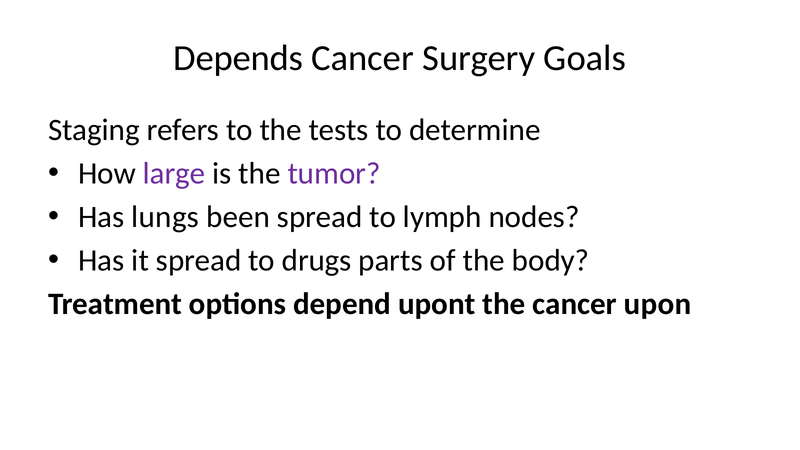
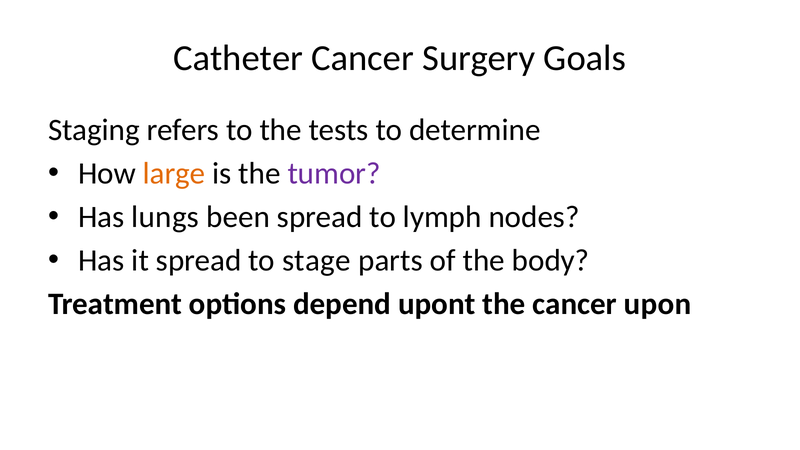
Depends: Depends -> Catheter (238, 58)
large colour: purple -> orange (174, 173)
drugs: drugs -> stage (316, 261)
